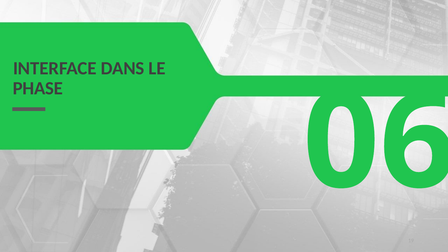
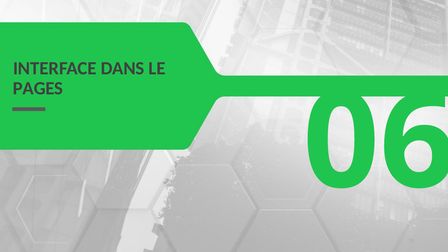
PHASE: PHASE -> PAGES (38, 88)
